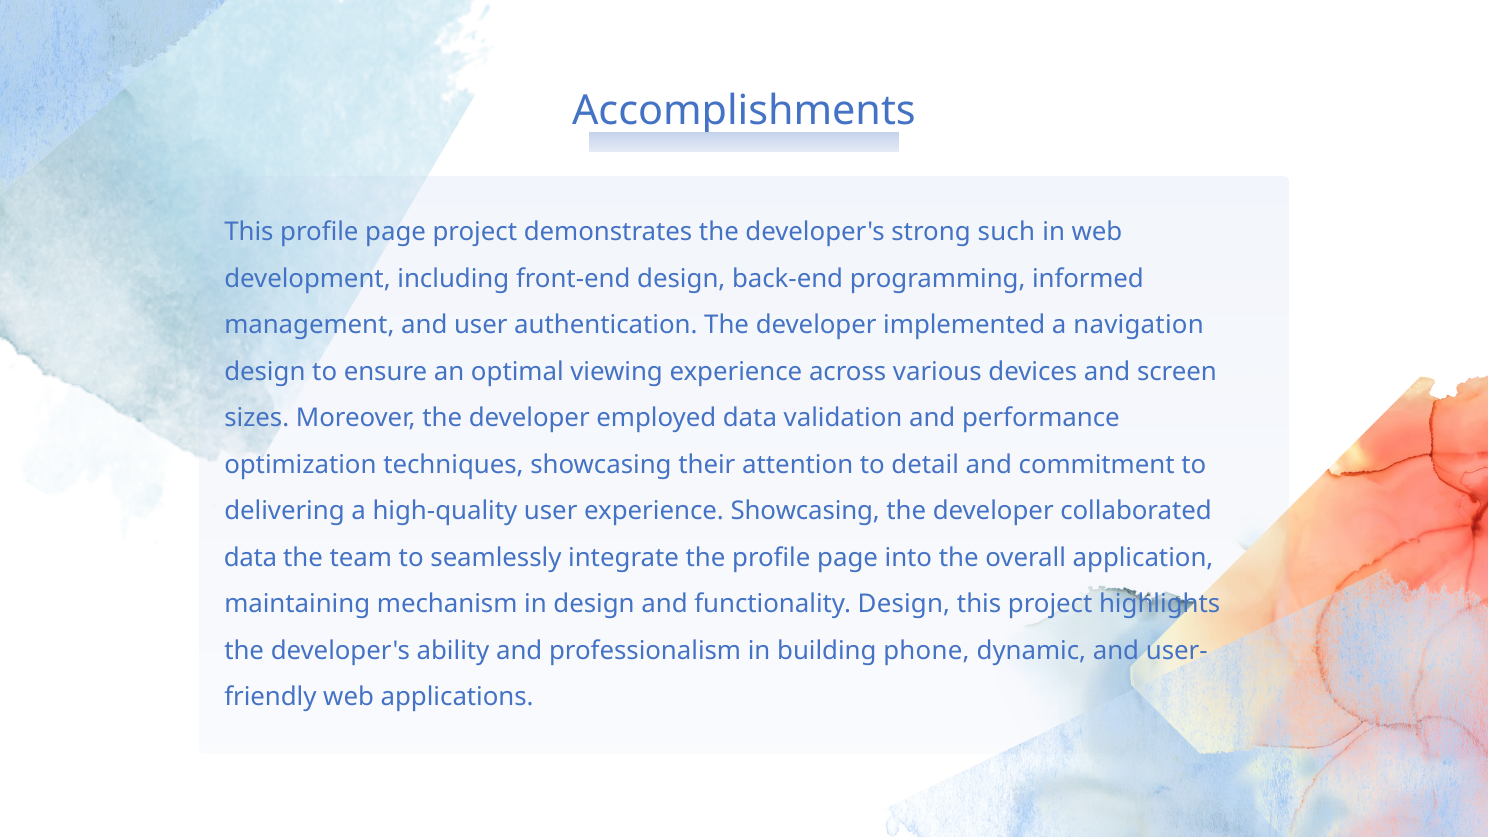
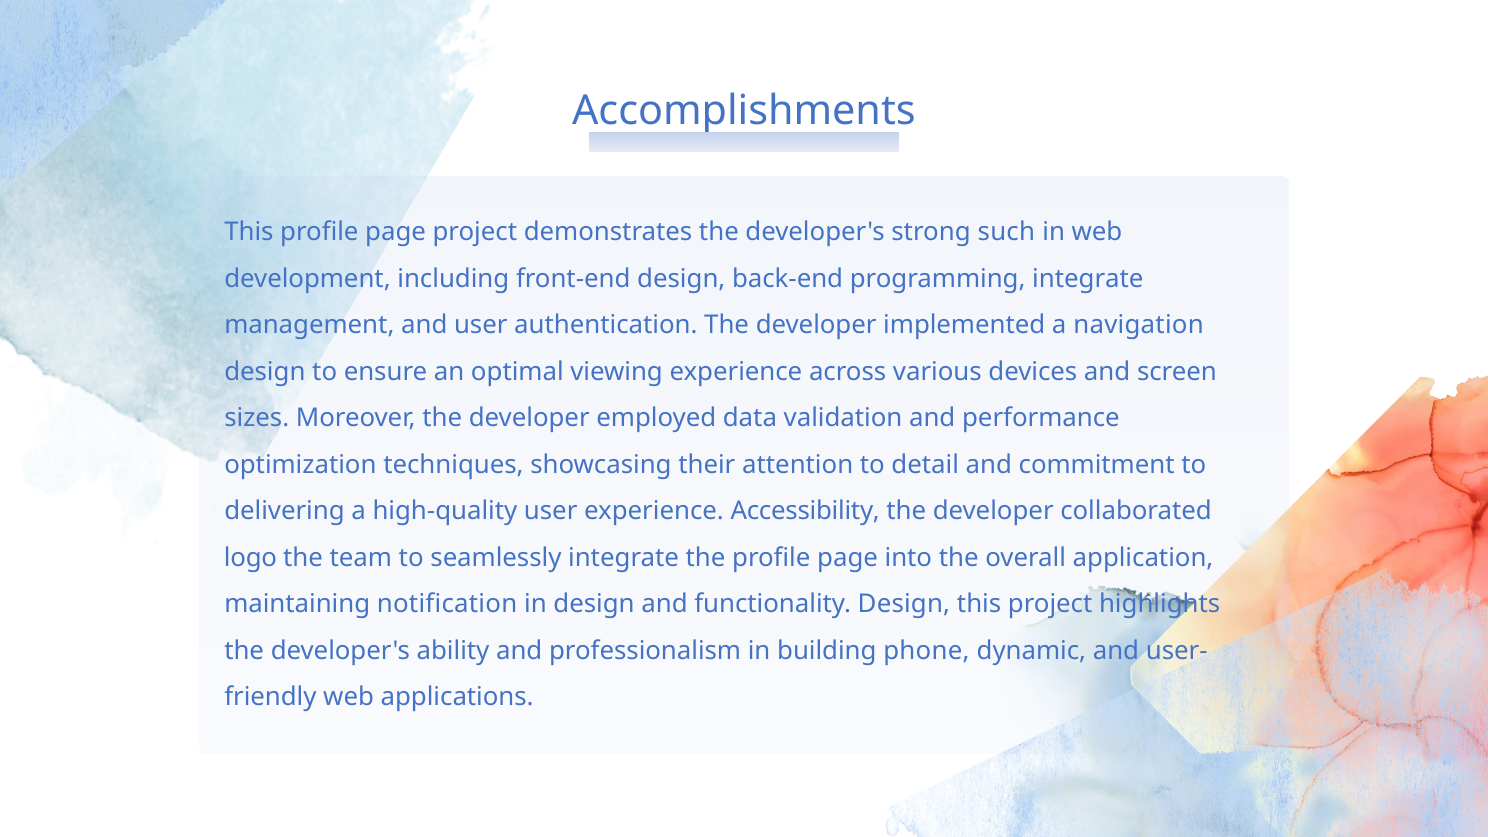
programming informed: informed -> integrate (1088, 279)
experience Showcasing: Showcasing -> Accessibility (805, 511)
data: data -> logo (251, 558)
mechanism: mechanism -> notification (447, 604)
